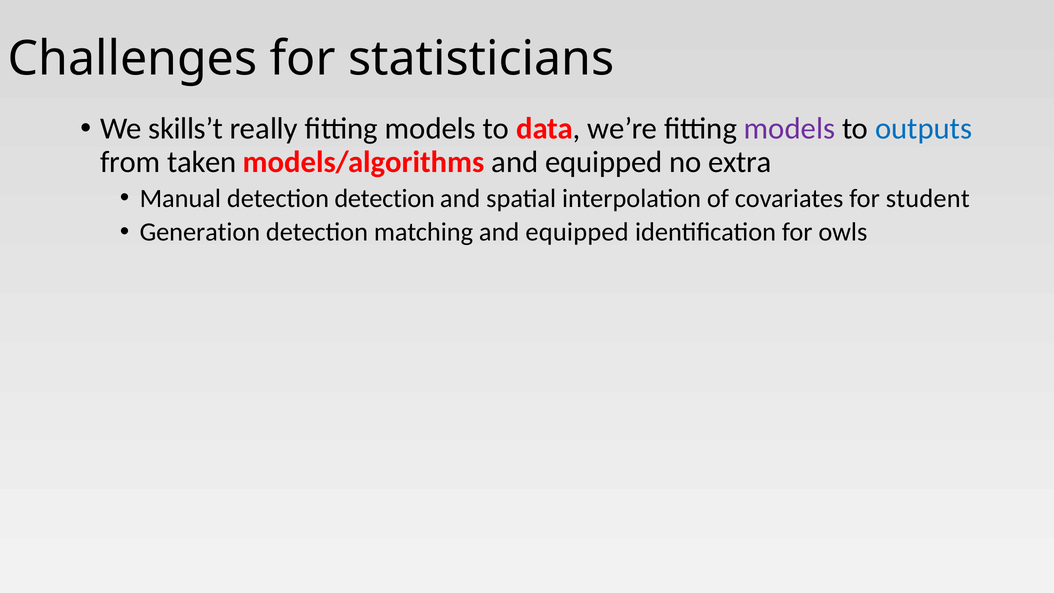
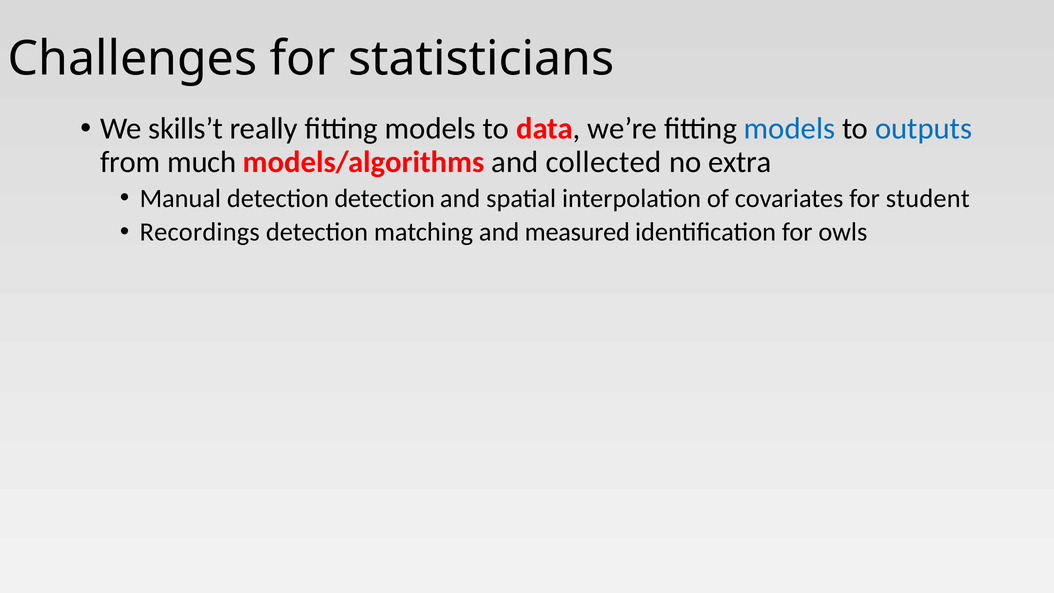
models colour: purple -> blue (790, 129)
taken: taken -> much (202, 162)
models/algorithms and equipped: equipped -> collected (604, 162)
Generation: Generation -> Recordings (200, 232)
matching and equipped: equipped -> measured (577, 232)
